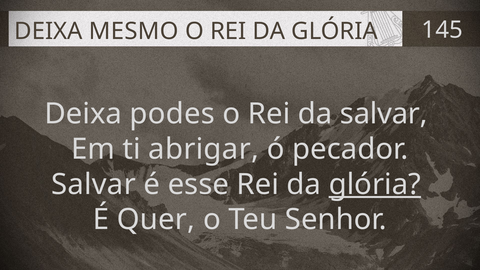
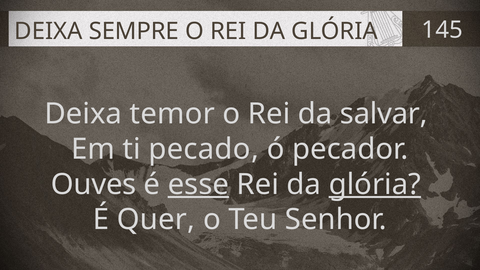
MESMO: MESMO -> SEMPRE (134, 31)
podes: podes -> temor (172, 114)
abrigar: abrigar -> pecado (204, 149)
Salvar: Salvar -> Ouves (94, 184)
esse underline: none -> present (198, 184)
